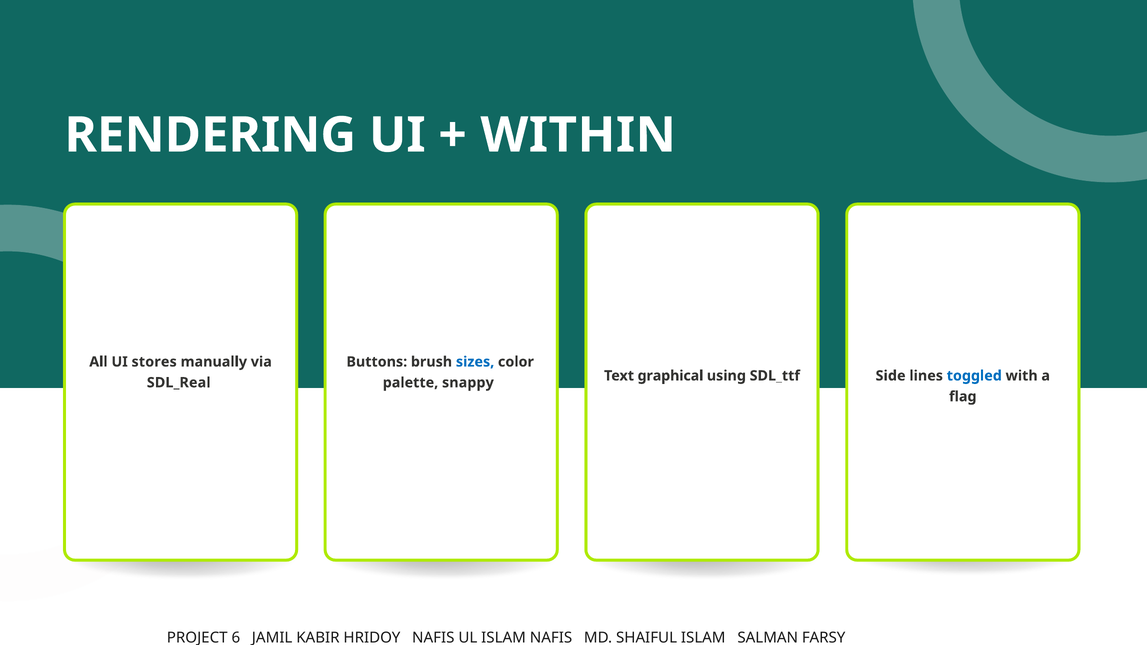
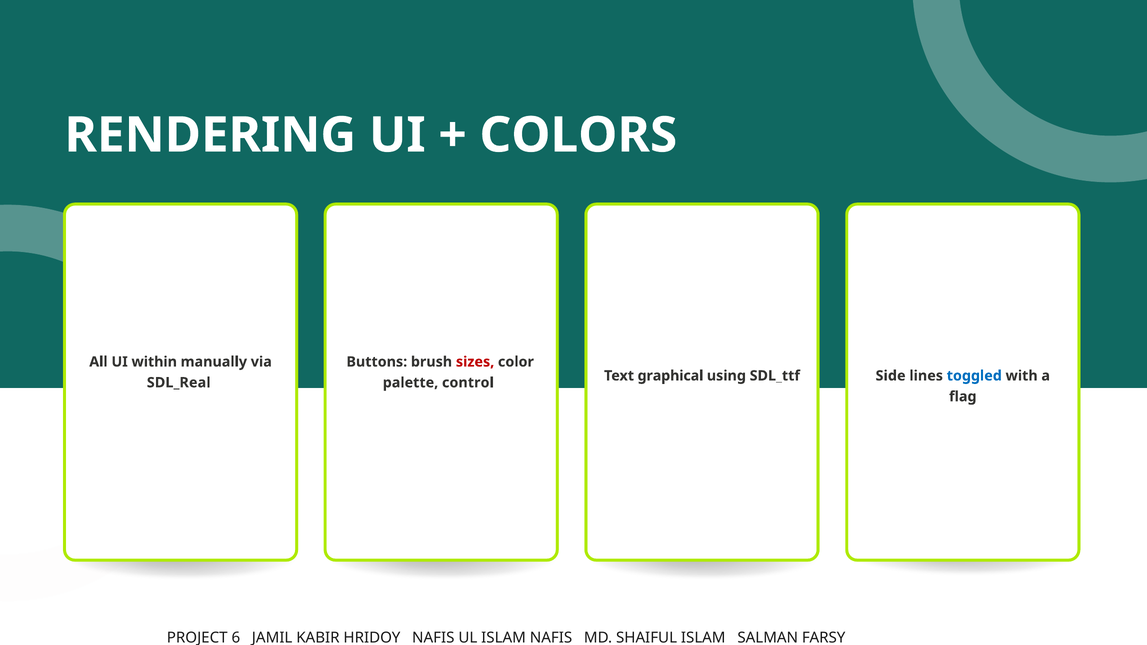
WITHIN: WITHIN -> COLORS (578, 135)
stores: stores -> within (154, 362)
sizes colour: blue -> red (475, 362)
snappy: snappy -> control (468, 383)
